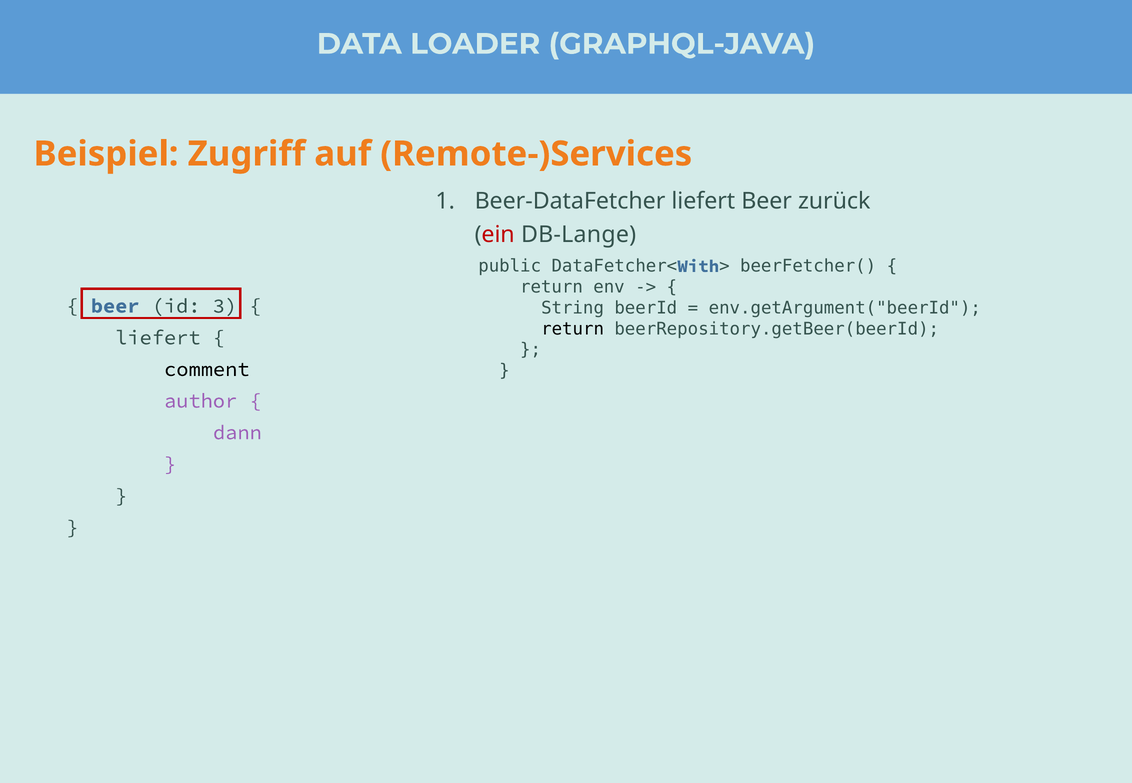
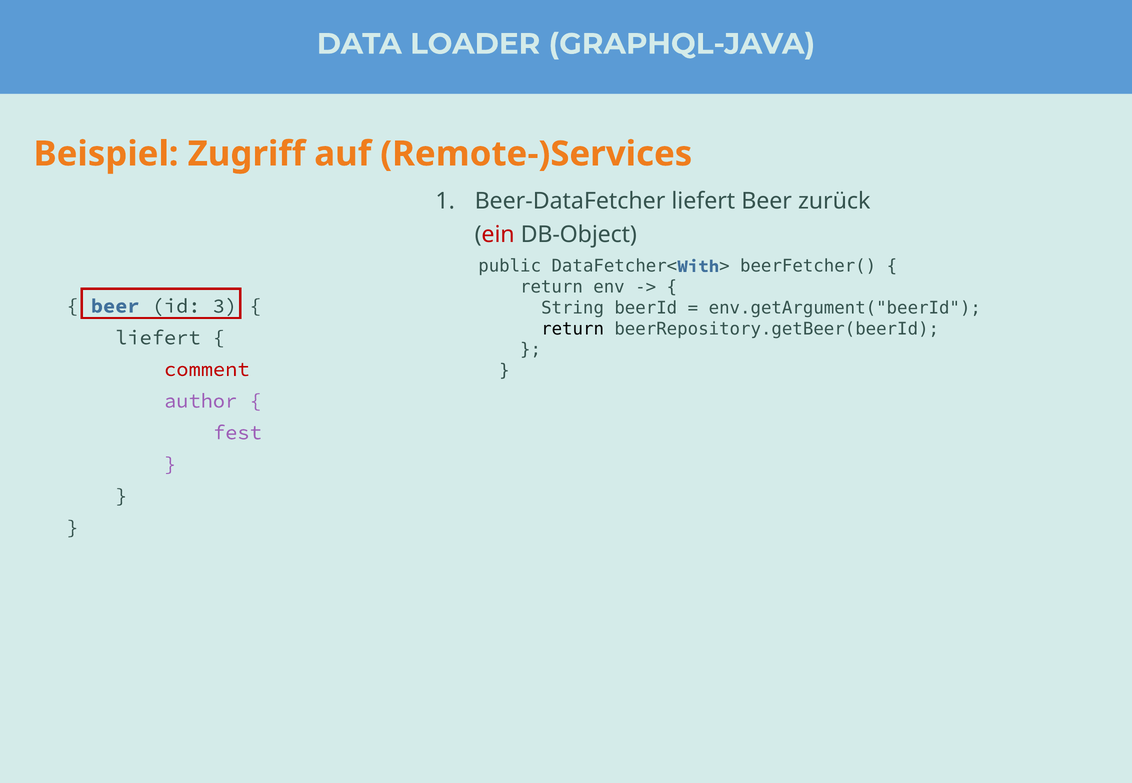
DB-Lange: DB-Lange -> DB-Object (579, 235)
comment colour: black -> red (207, 370)
dann: dann -> fest (237, 433)
